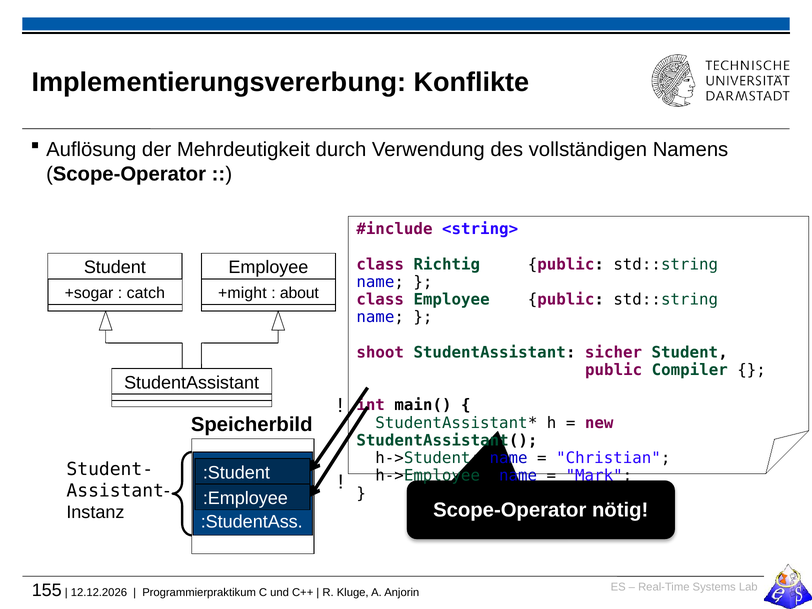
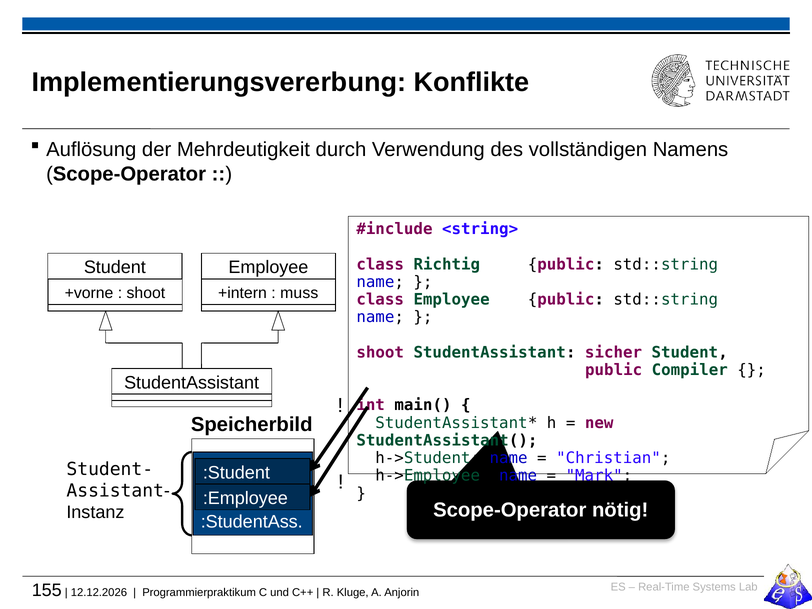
+sogar: +sogar -> +vorne (89, 293)
catch: catch -> shoot (146, 293)
+might: +might -> +intern (242, 293)
about: about -> muss (299, 293)
